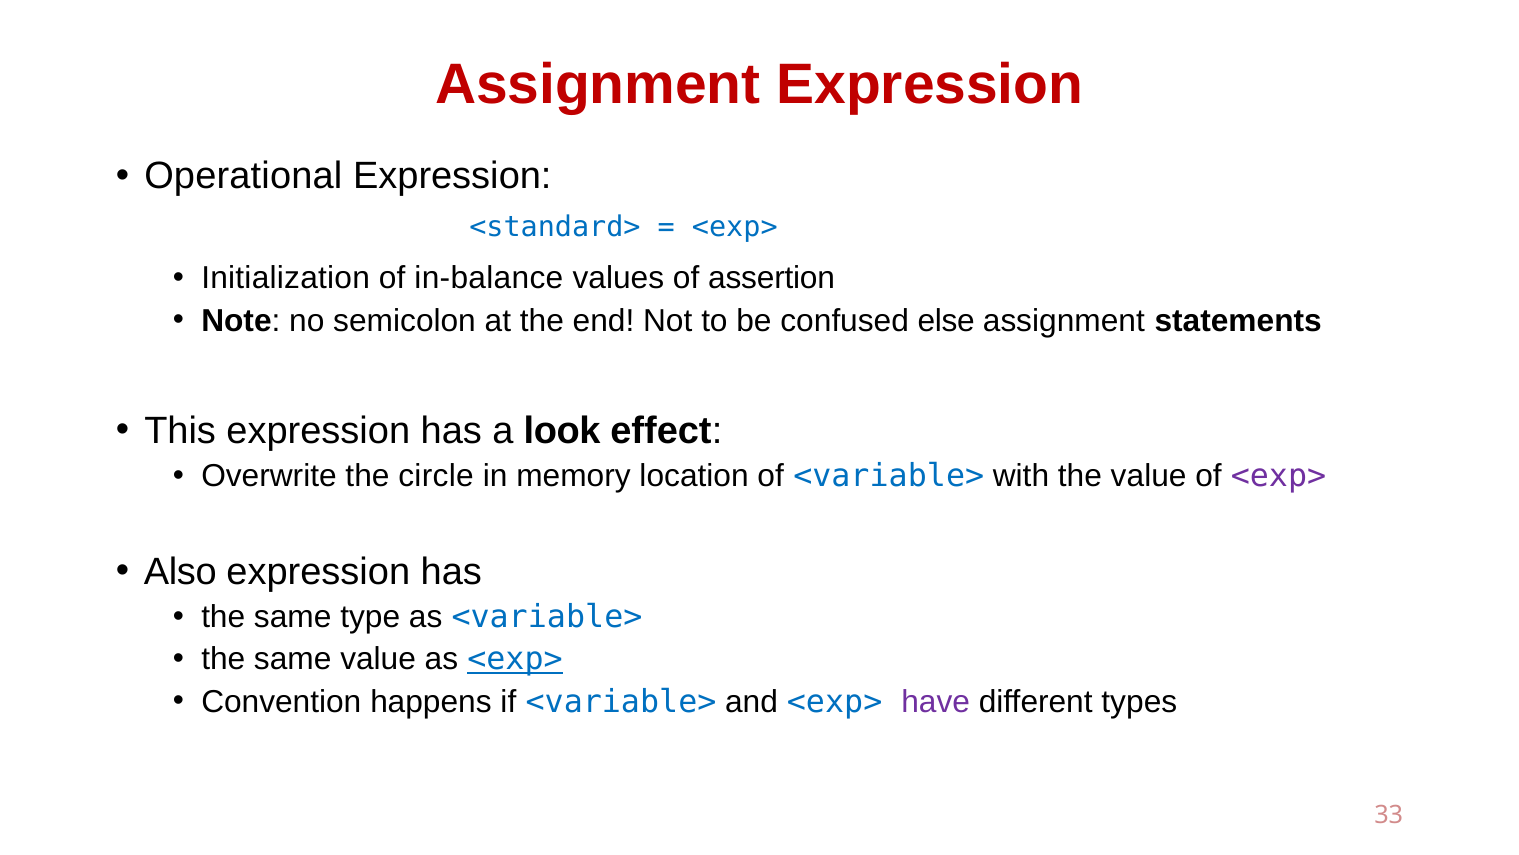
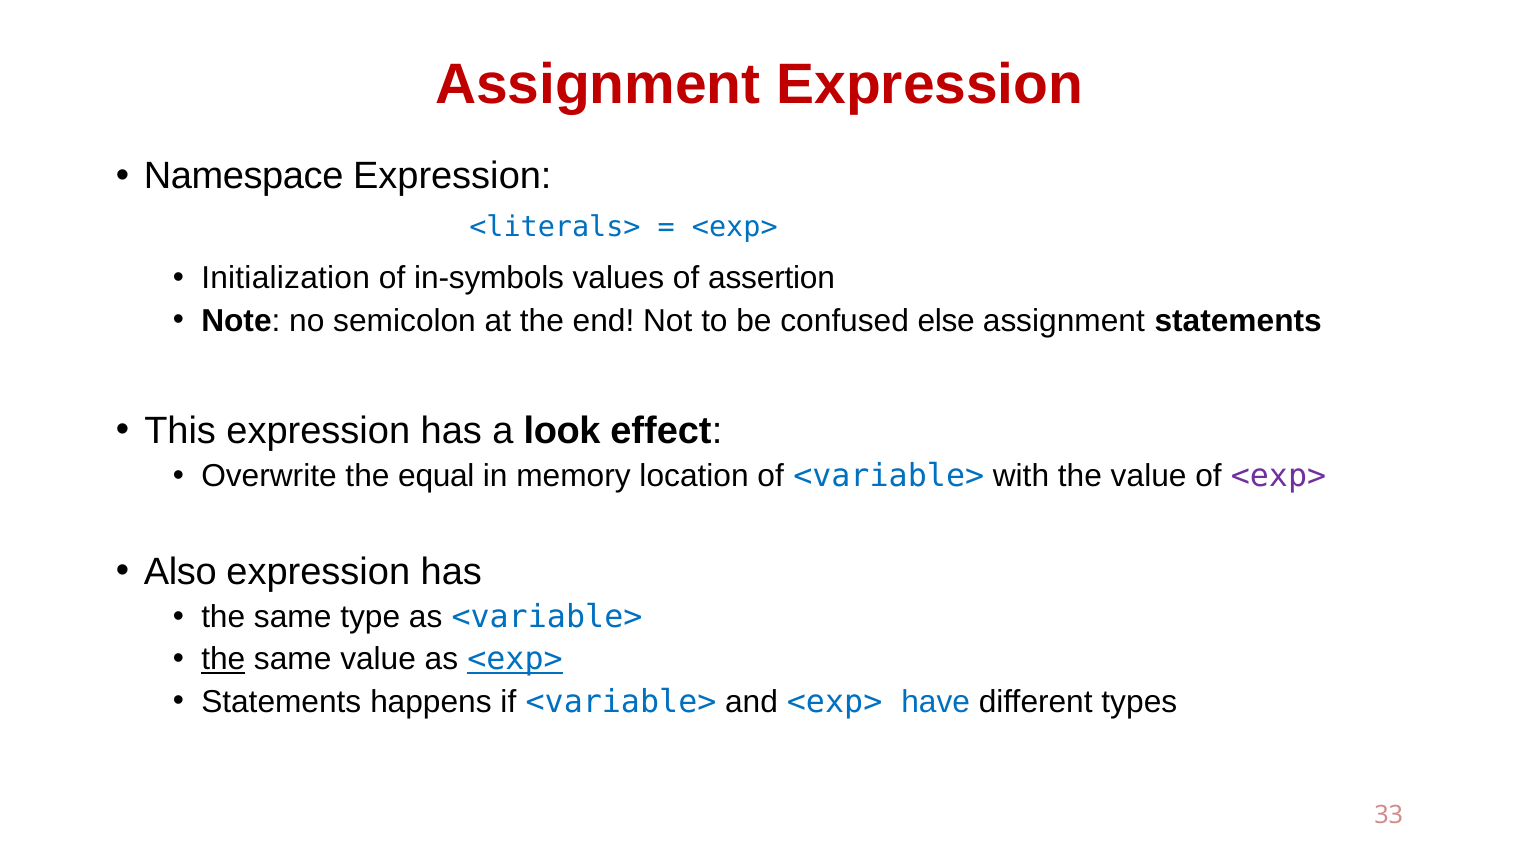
Operational: Operational -> Namespace (244, 176)
<standard>: <standard> -> <literals> (555, 227)
in-balance: in-balance -> in-symbols (489, 278)
circle: circle -> equal (436, 476)
the underline: none -> present (223, 659)
Convention: Convention -> Statements (281, 701)
have colour: purple -> blue (936, 701)
